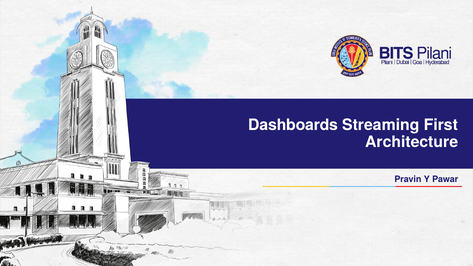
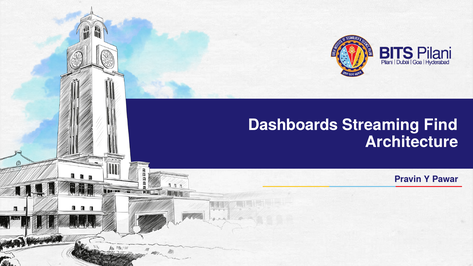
First: First -> Find (441, 125)
